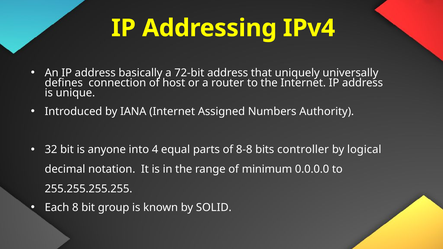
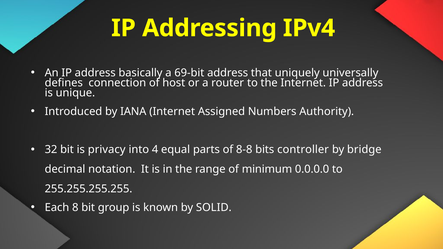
72-bit: 72-bit -> 69-bit (189, 73)
anyone: anyone -> privacy (107, 150)
logical: logical -> bridge (364, 150)
